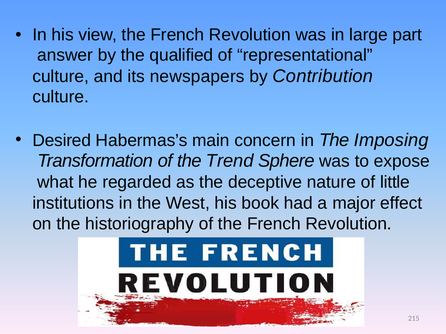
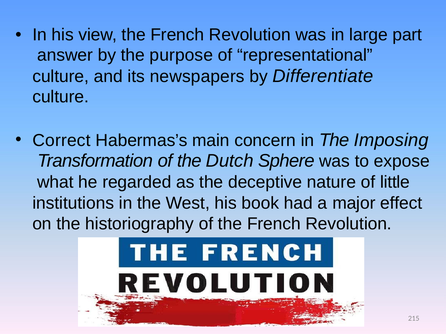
qualified: qualified -> purpose (181, 55)
Contribution: Contribution -> Differentiate (323, 76)
Desired: Desired -> Correct (62, 141)
Trend: Trend -> Dutch (230, 161)
